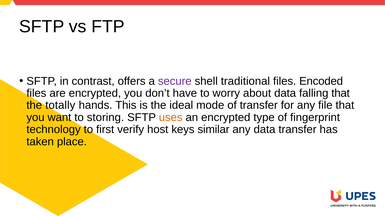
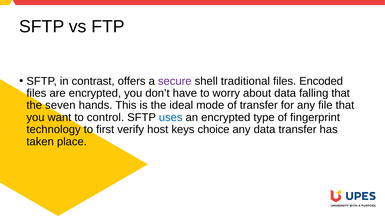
totally: totally -> seven (60, 106)
storing: storing -> control (105, 118)
uses colour: orange -> blue (171, 118)
similar: similar -> choice (214, 130)
